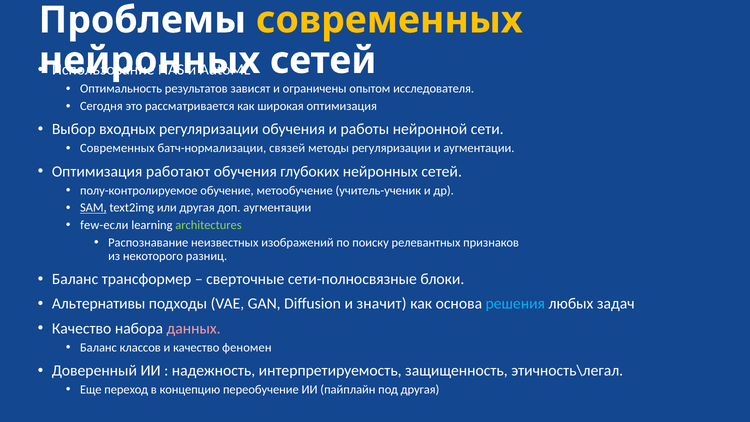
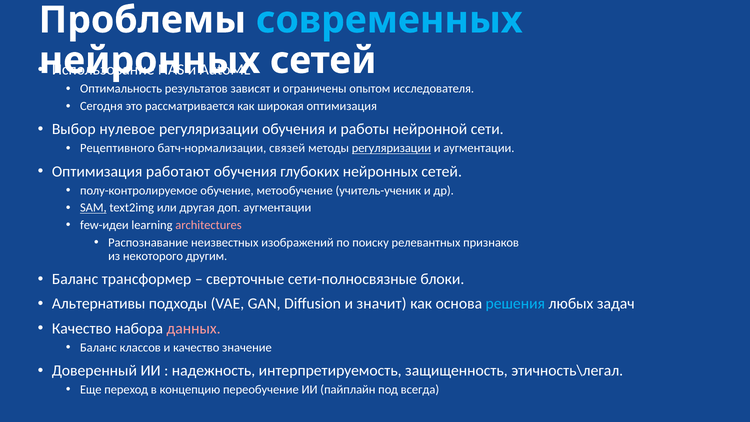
современных colour: yellow -> light blue (389, 20)
входных: входных -> нулевое (127, 129)
Современных: Современных -> Рецептивного (117, 148)
регуляризации underline: none -> present (391, 148)
few-если: few-если -> few-идеи (104, 225)
architectures colour: light green -> pink (209, 225)
разниц: разниц -> другим (207, 256)
феномен: феномен -> значение (247, 347)
под другая: другая -> всегда (420, 390)
